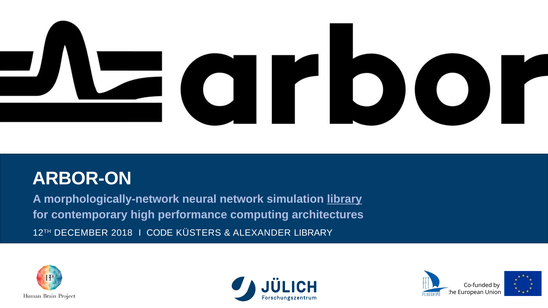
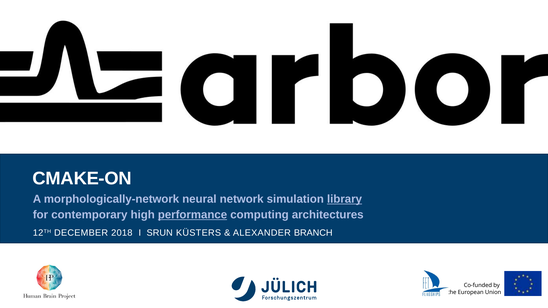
ARBOR-ON: ARBOR-ON -> CMAKE-ON (82, 179)
performance underline: none -> present (193, 215)
CODE: CODE -> SRUN (160, 233)
ALEXANDER LIBRARY: LIBRARY -> BRANCH (313, 233)
